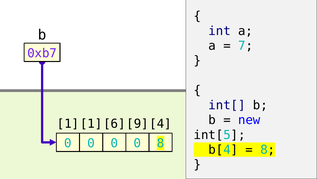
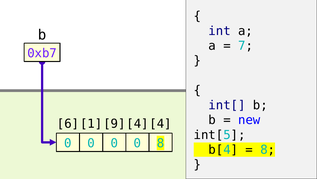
1: 1 -> 6 (68, 123)
6: 6 -> 9 (114, 123)
9: 9 -> 4 (137, 123)
